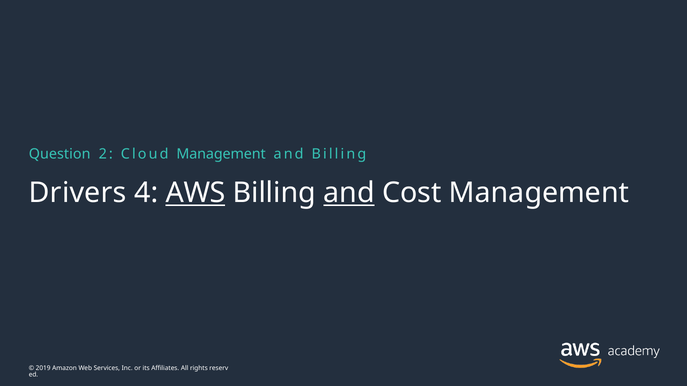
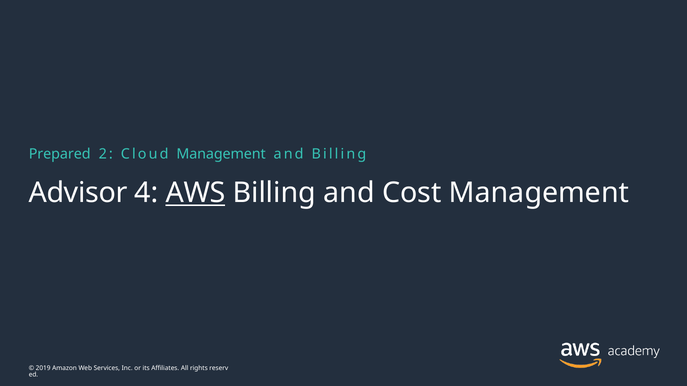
Question: Question -> Prepared (60, 154)
Drivers: Drivers -> Advisor (78, 193)
and underline: present -> none (349, 193)
